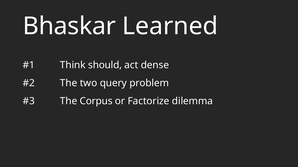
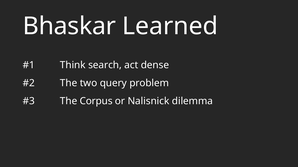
should: should -> search (105, 65)
Factorize: Factorize -> Nalisnick (148, 101)
